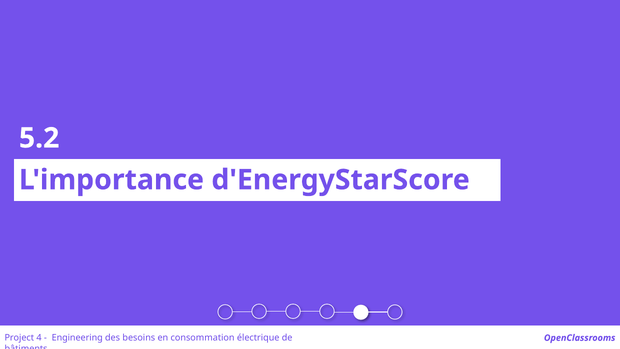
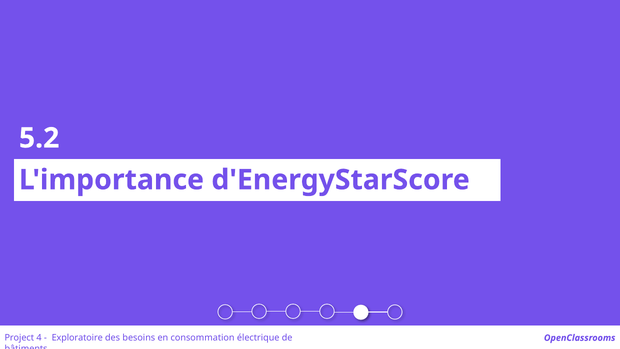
Engineering: Engineering -> Exploratoire (77, 338)
